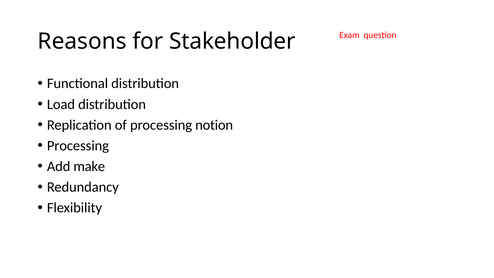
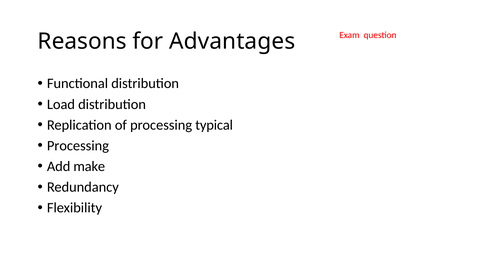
Stakeholder: Stakeholder -> Advantages (232, 41)
notion: notion -> typical (214, 125)
